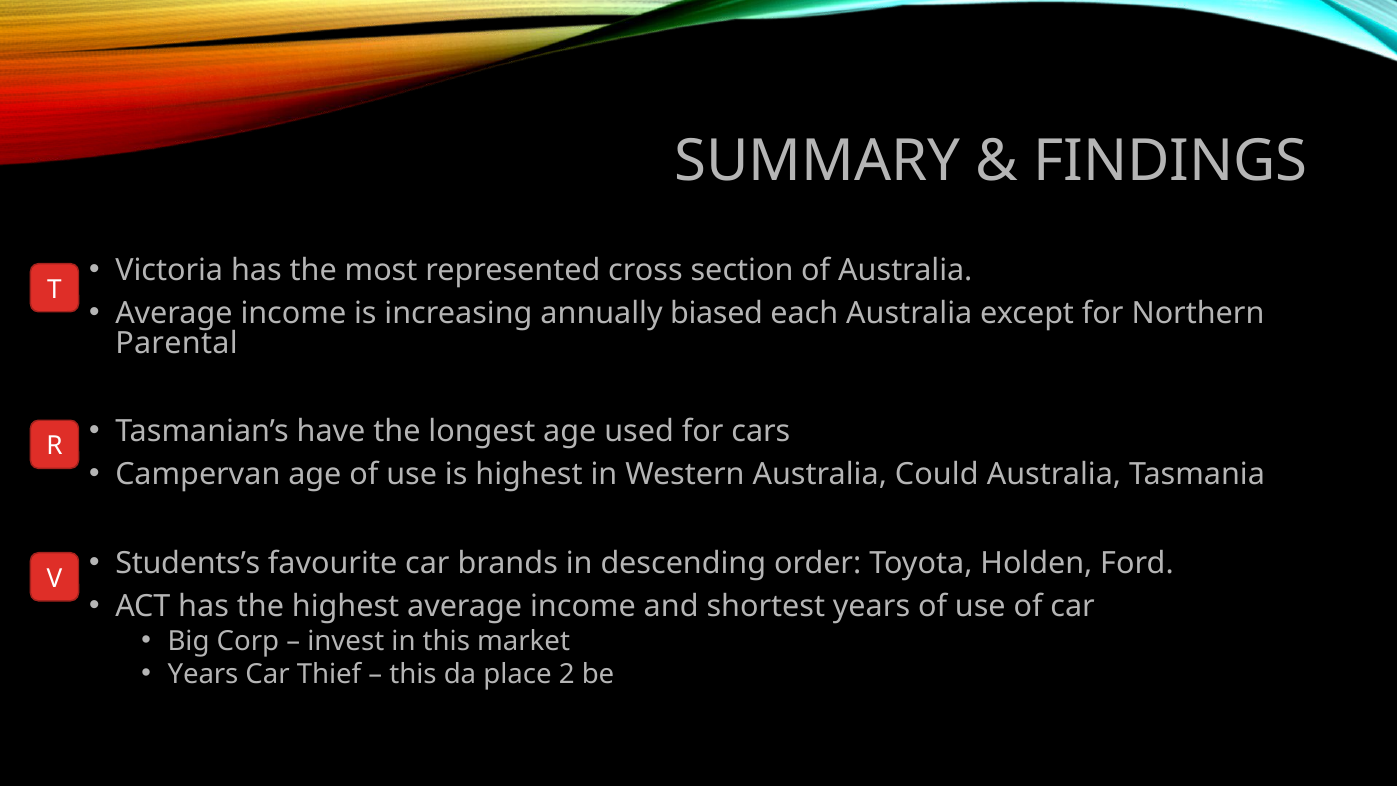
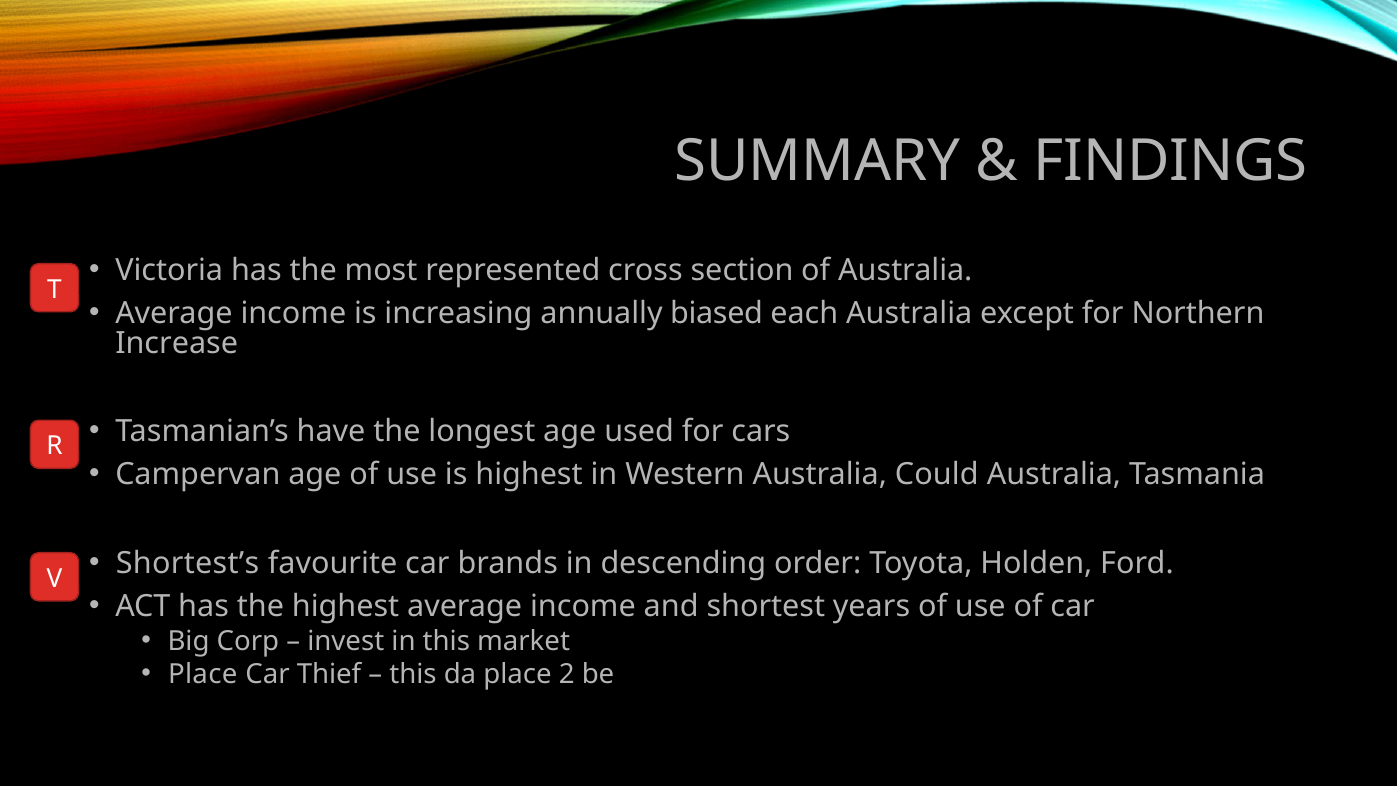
Parental: Parental -> Increase (177, 343)
Students’s: Students’s -> Shortest’s (188, 563)
Years: Years -> Place (203, 674)
